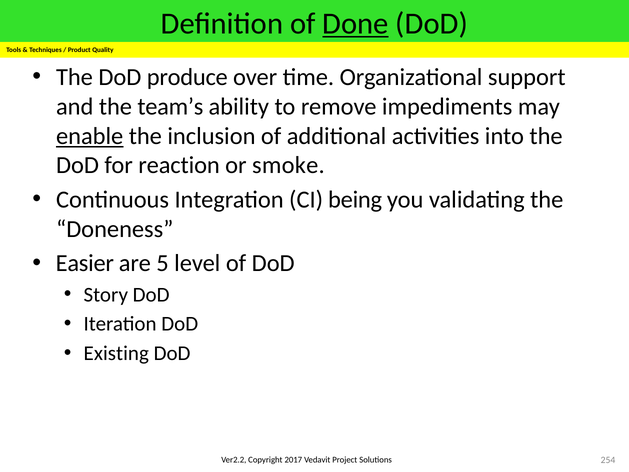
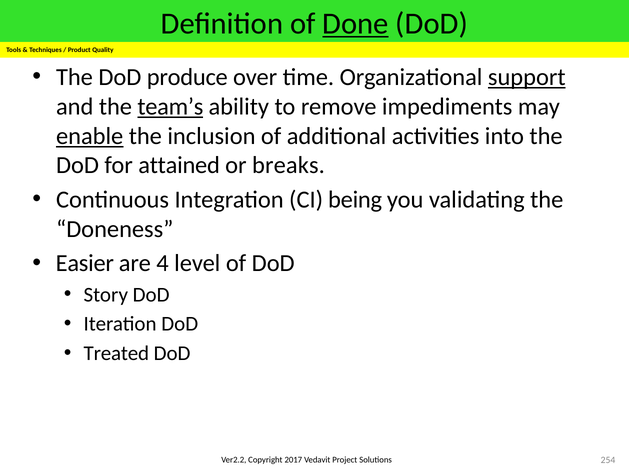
support underline: none -> present (527, 77)
team’s underline: none -> present (170, 107)
reaction: reaction -> attained (179, 165)
smoke: smoke -> breaks (288, 165)
5: 5 -> 4 (163, 263)
Existing: Existing -> Treated (116, 353)
